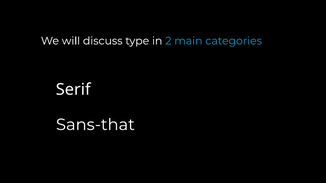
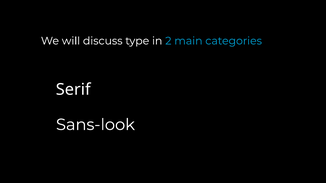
Sans-that: Sans-that -> Sans-look (95, 125)
